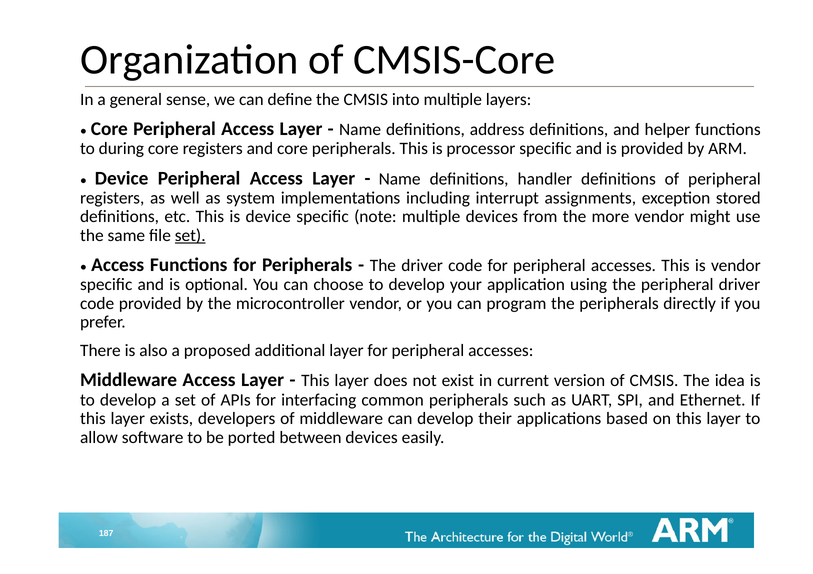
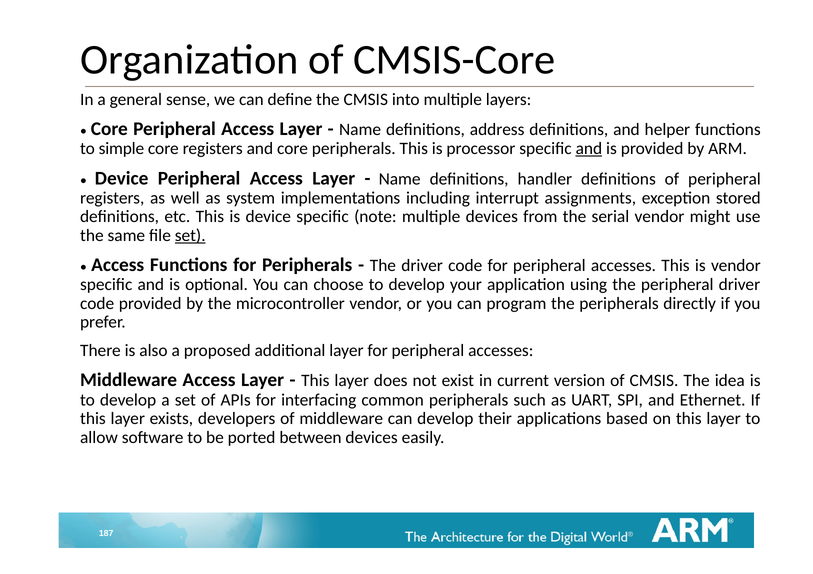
during: during -> simple (121, 149)
and underline: none -> present (589, 149)
more: more -> serial (610, 217)
